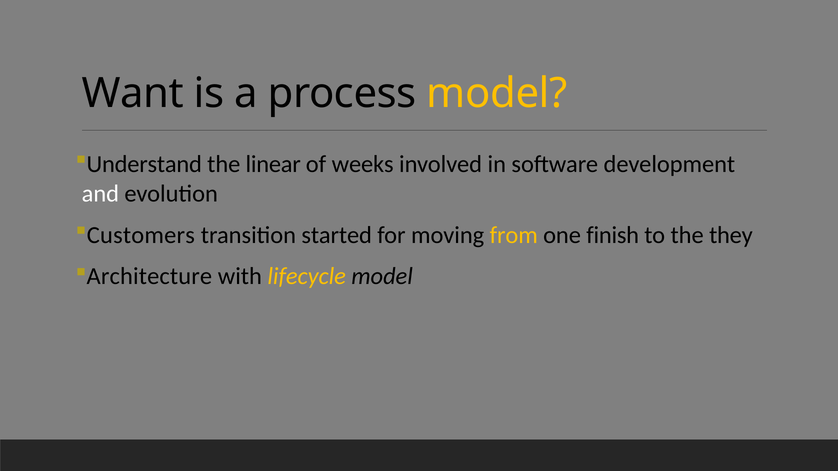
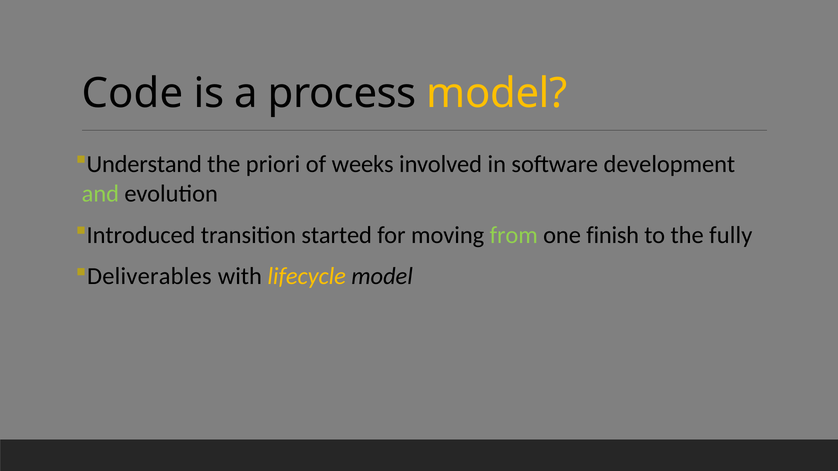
Want: Want -> Code (133, 93)
linear: linear -> priori (273, 164)
and colour: white -> light green (100, 194)
Customers: Customers -> Introduced (141, 235)
from colour: yellow -> light green (514, 235)
they: they -> fully (731, 235)
Architecture: Architecture -> Deliverables (149, 277)
